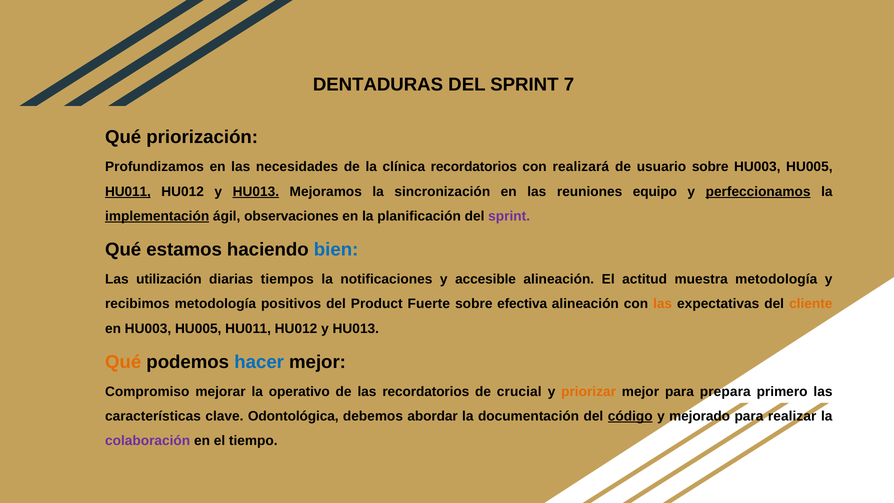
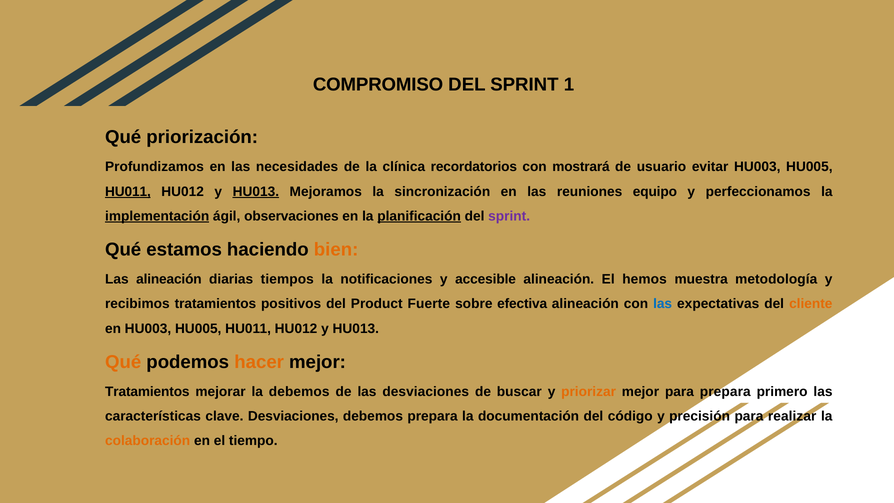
DENTADURAS: DENTADURAS -> COMPROMISO (378, 85)
7: 7 -> 1 (569, 85)
realizará: realizará -> mostrará (581, 167)
usuario sobre: sobre -> evitar (710, 167)
perfeccionamos underline: present -> none (758, 192)
planificación underline: none -> present (419, 216)
bien colour: blue -> orange (336, 250)
Las utilización: utilización -> alineación (169, 279)
actitud: actitud -> hemos (645, 279)
recibimos metodología: metodología -> tratamientos (215, 304)
las colour: orange -> blue (663, 304)
hacer colour: blue -> orange (259, 362)
Compromiso: Compromiso -> Tratamientos (147, 392)
la operativo: operativo -> debemos (299, 392)
las recordatorios: recordatorios -> desviaciones (426, 392)
crucial: crucial -> buscar (519, 392)
clave Odontológica: Odontológica -> Desviaciones (293, 416)
debemos abordar: abordar -> prepara (433, 416)
código underline: present -> none (630, 416)
mejorado: mejorado -> precisión (700, 416)
colaboración colour: purple -> orange (148, 441)
